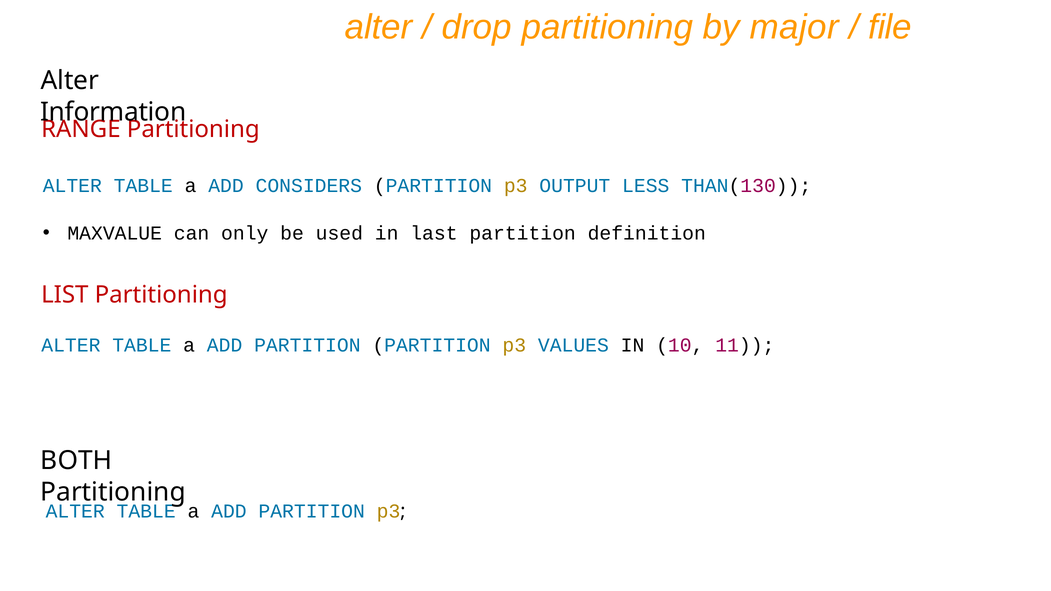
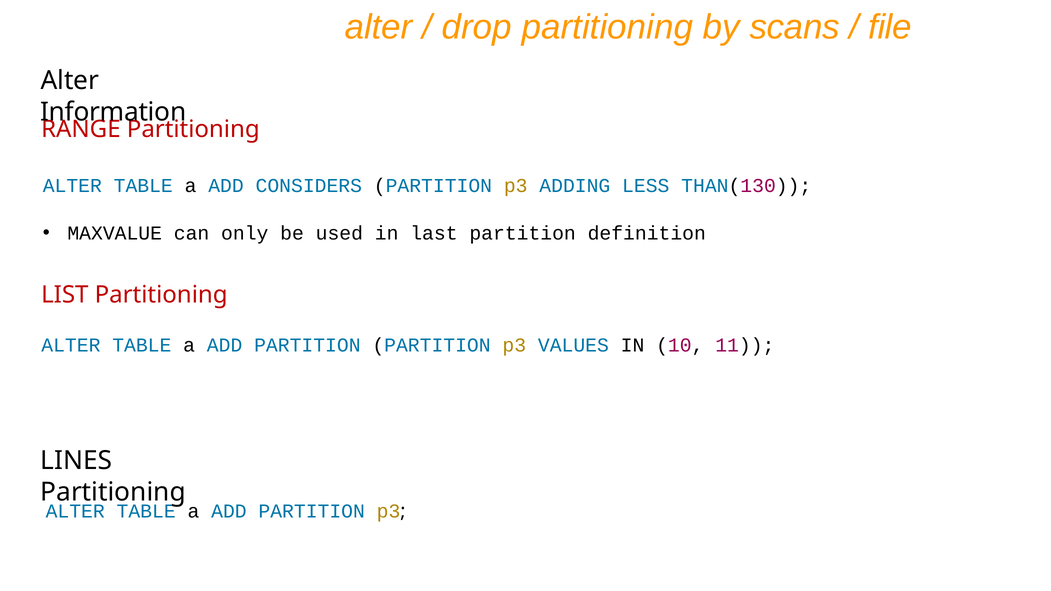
major: major -> scans (795, 27)
OUTPUT: OUTPUT -> ADDING (575, 186)
BOTH: BOTH -> LINES (76, 461)
